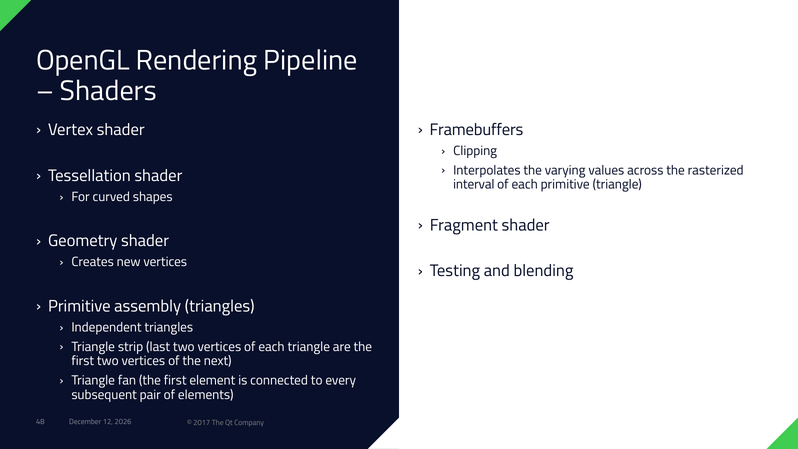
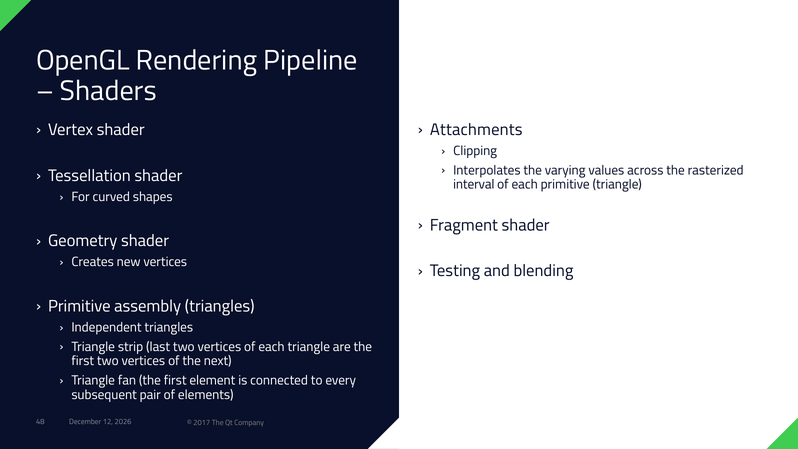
Framebuffers: Framebuffers -> Attachments (476, 130)
